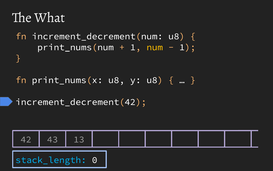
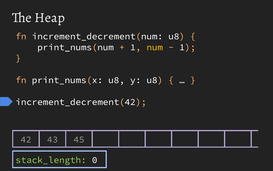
What: What -> Heap (50, 18)
13: 13 -> 45 (79, 139)
stack_length colour: light blue -> light green (51, 160)
